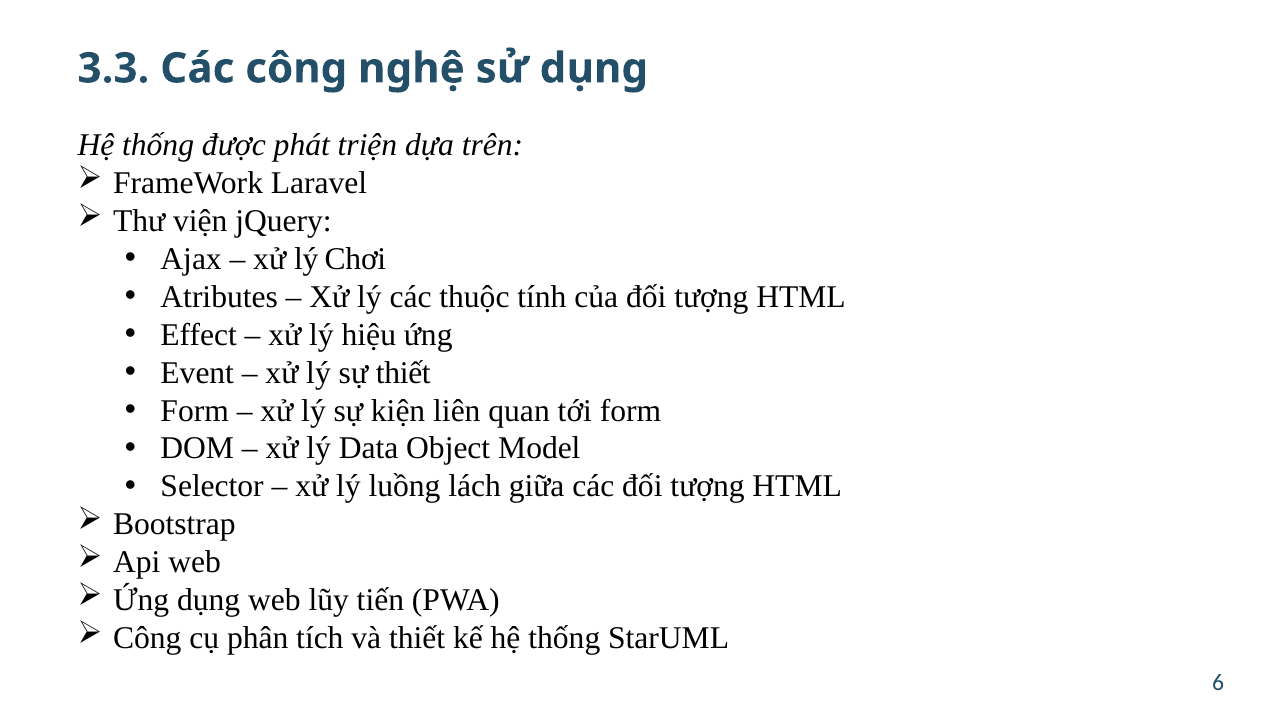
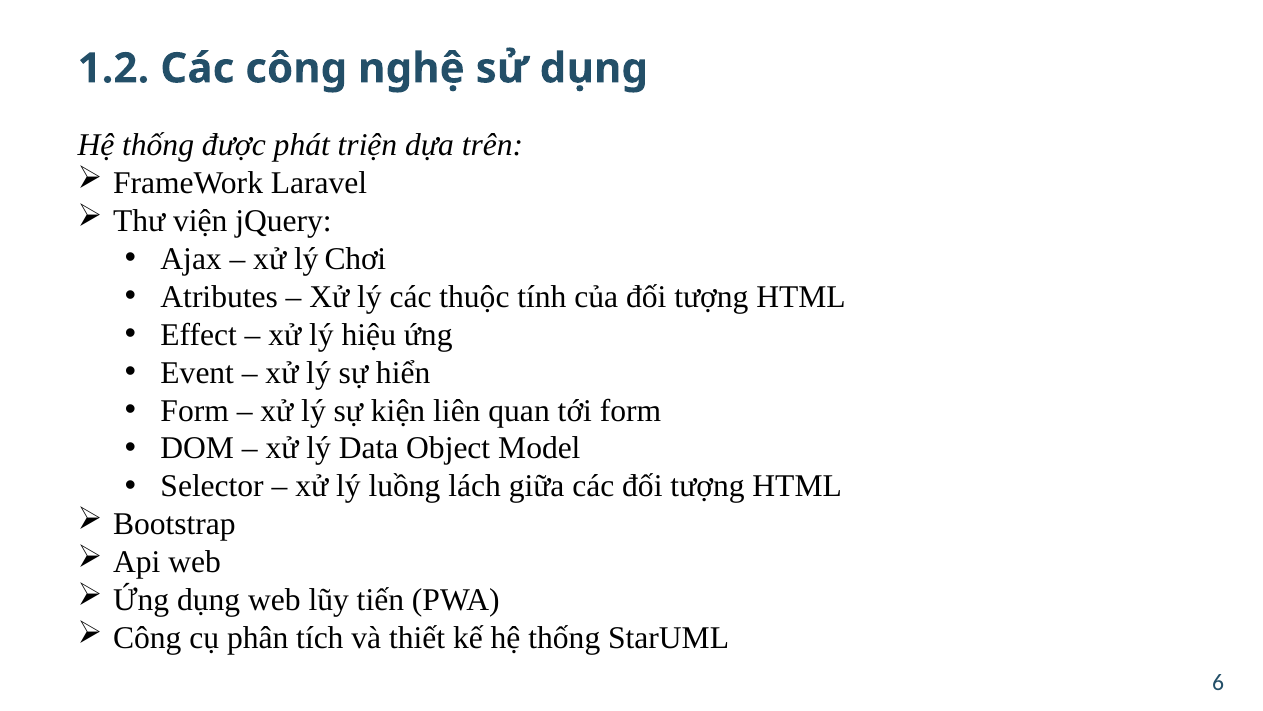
3.3: 3.3 -> 1.2 (113, 68)
sự thiết: thiết -> hiển (403, 372)
